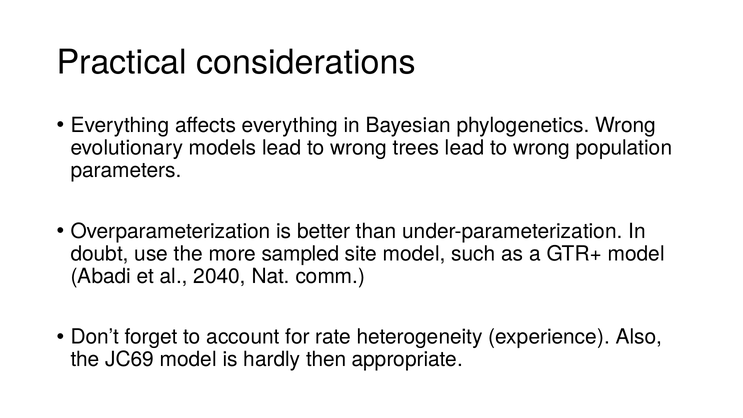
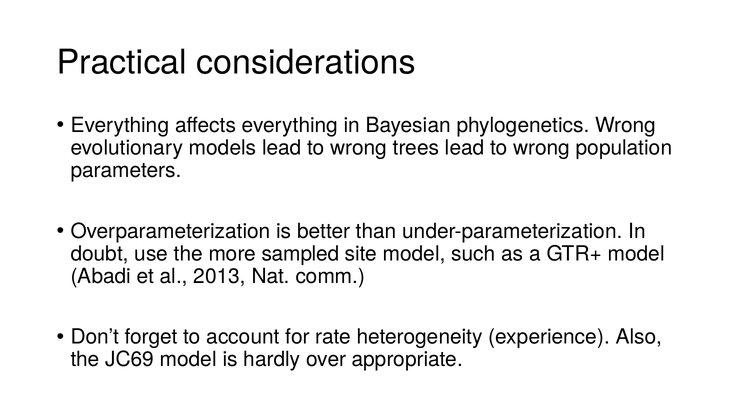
2040: 2040 -> 2013 (220, 276)
then: then -> over (326, 360)
